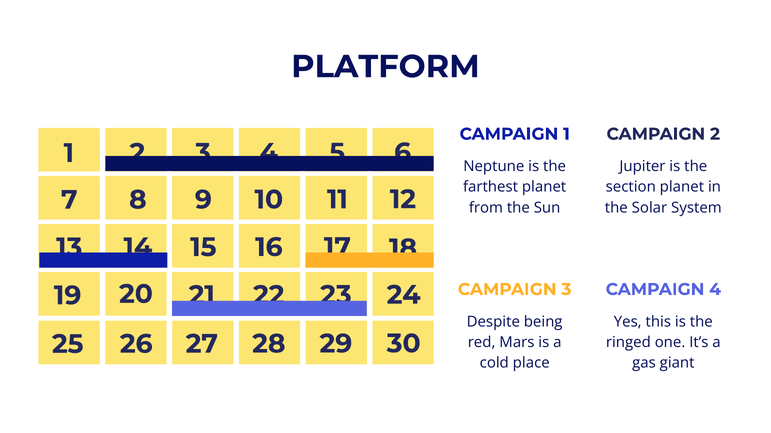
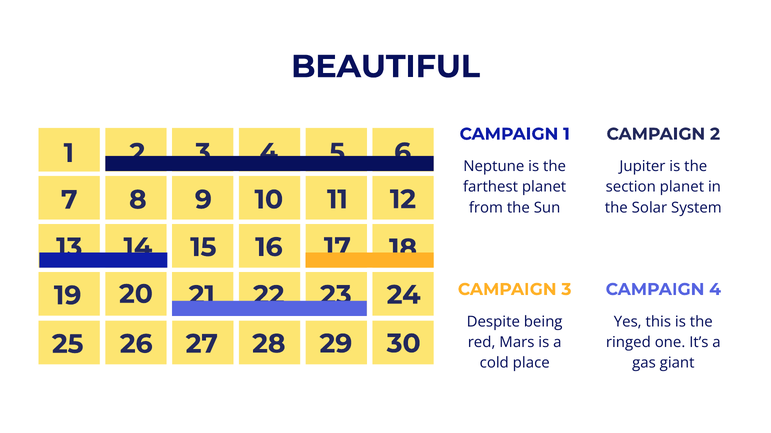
PLATFORM: PLATFORM -> BEAUTIFUL (386, 67)
